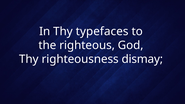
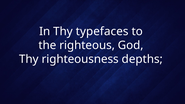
dismay: dismay -> depths (142, 59)
